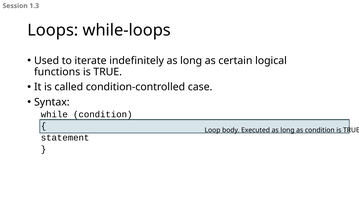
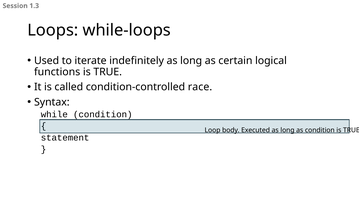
case: case -> race (200, 87)
